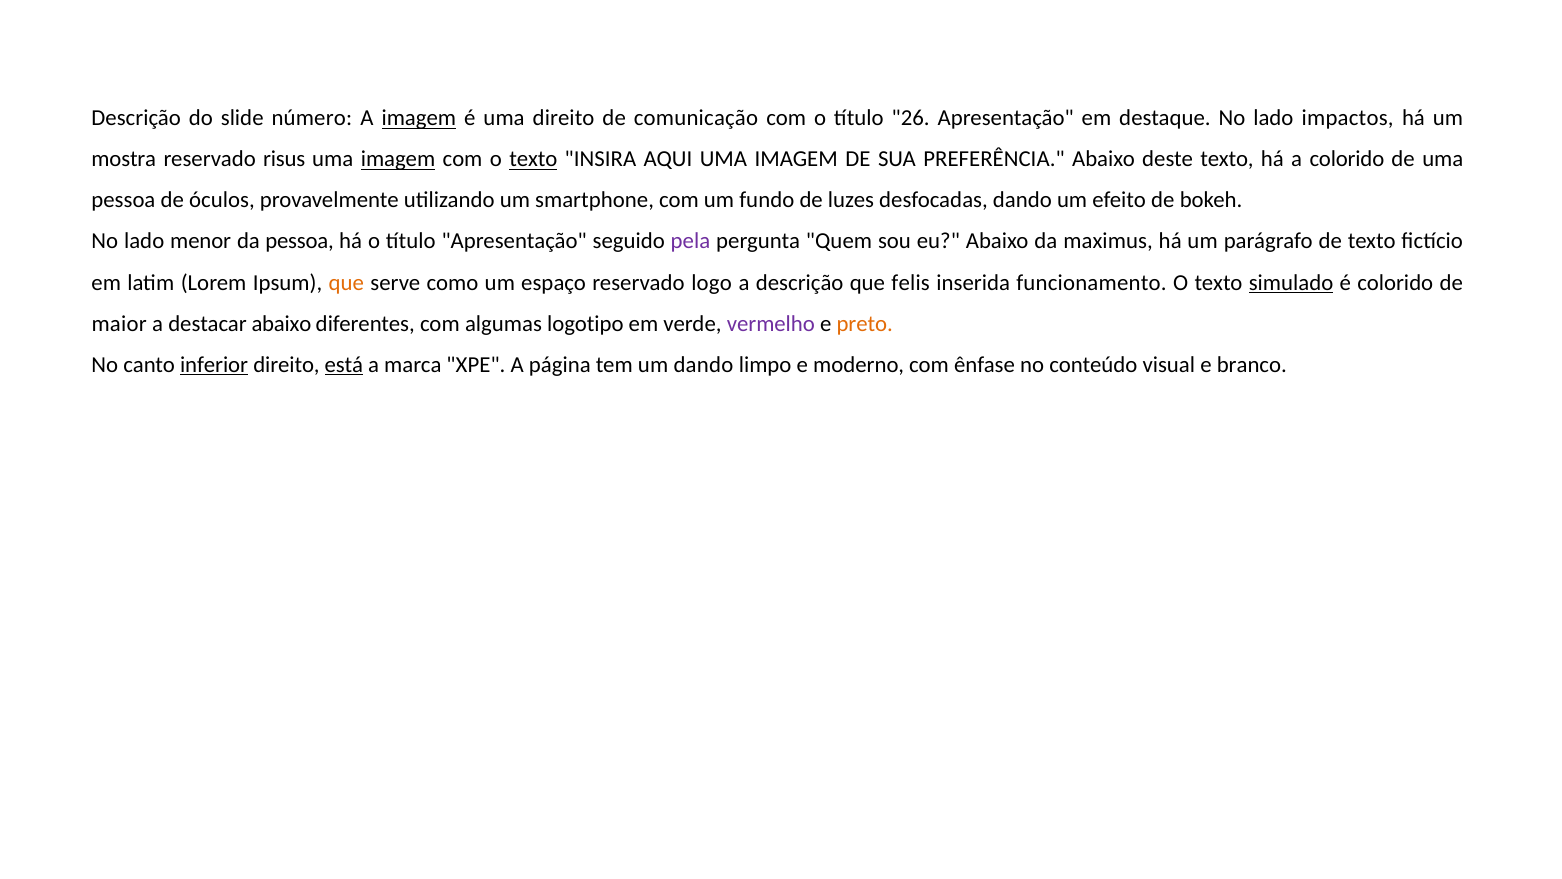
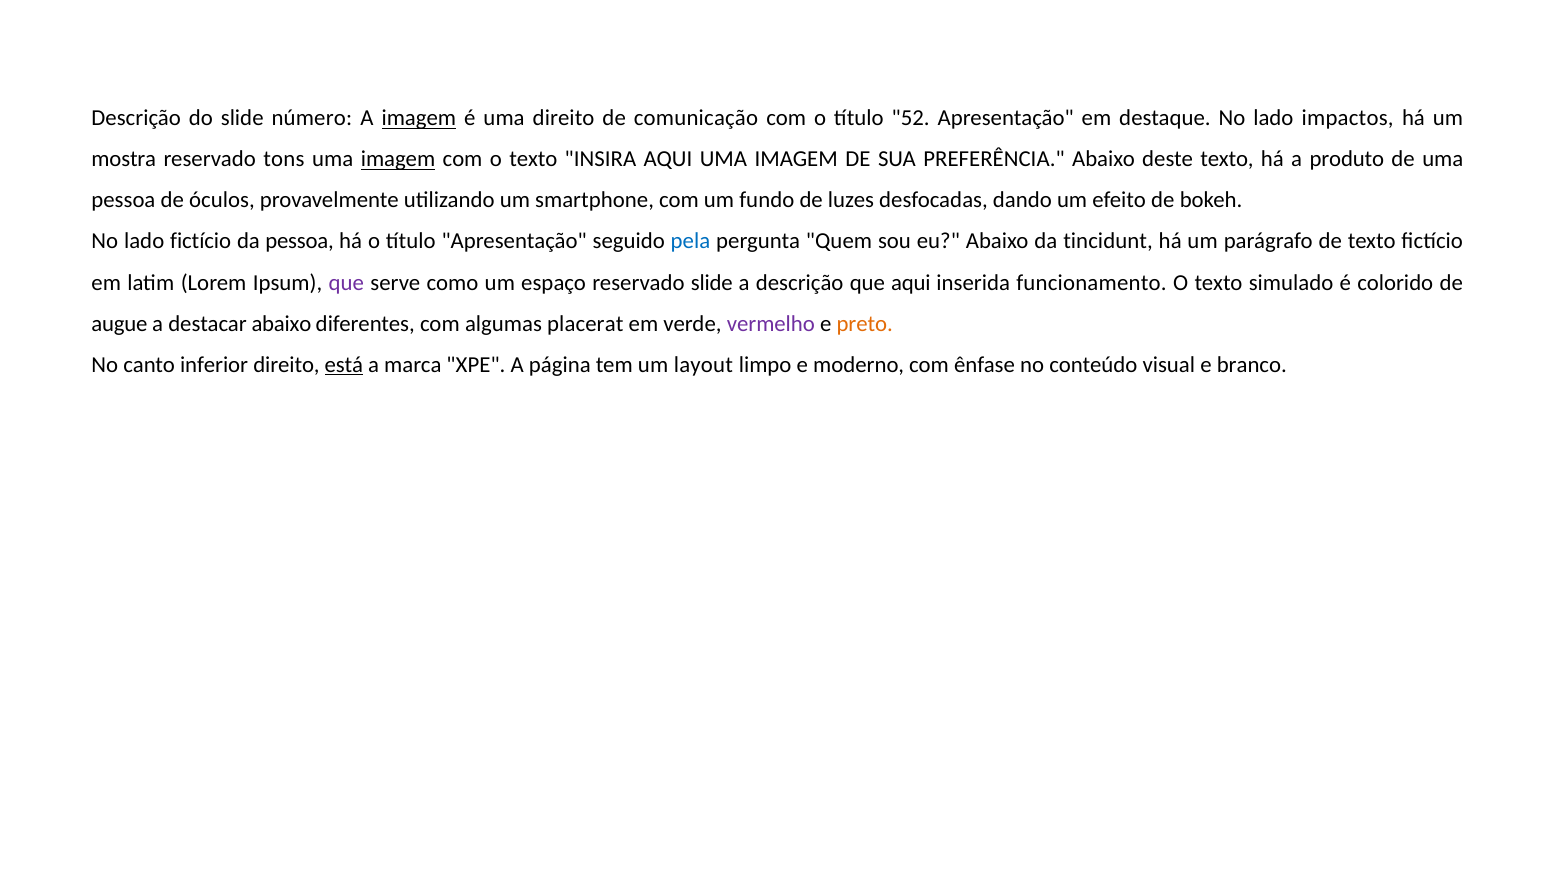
26: 26 -> 52 (911, 118)
risus: risus -> tons (284, 159)
texto underline: present -> none (533, 159)
a colorido: colorido -> produto (1347, 159)
lado menor: menor -> fictício (201, 241)
pela colour: purple -> blue (691, 241)
maximus: maximus -> tincidunt (1108, 241)
que colour: orange -> purple (346, 282)
reservado logo: logo -> slide (712, 282)
que felis: felis -> aqui (911, 282)
simulado underline: present -> none (1291, 282)
maior: maior -> augue (119, 323)
logotipo: logotipo -> placerat (585, 323)
inferior underline: present -> none (214, 364)
um dando: dando -> layout (703, 364)
